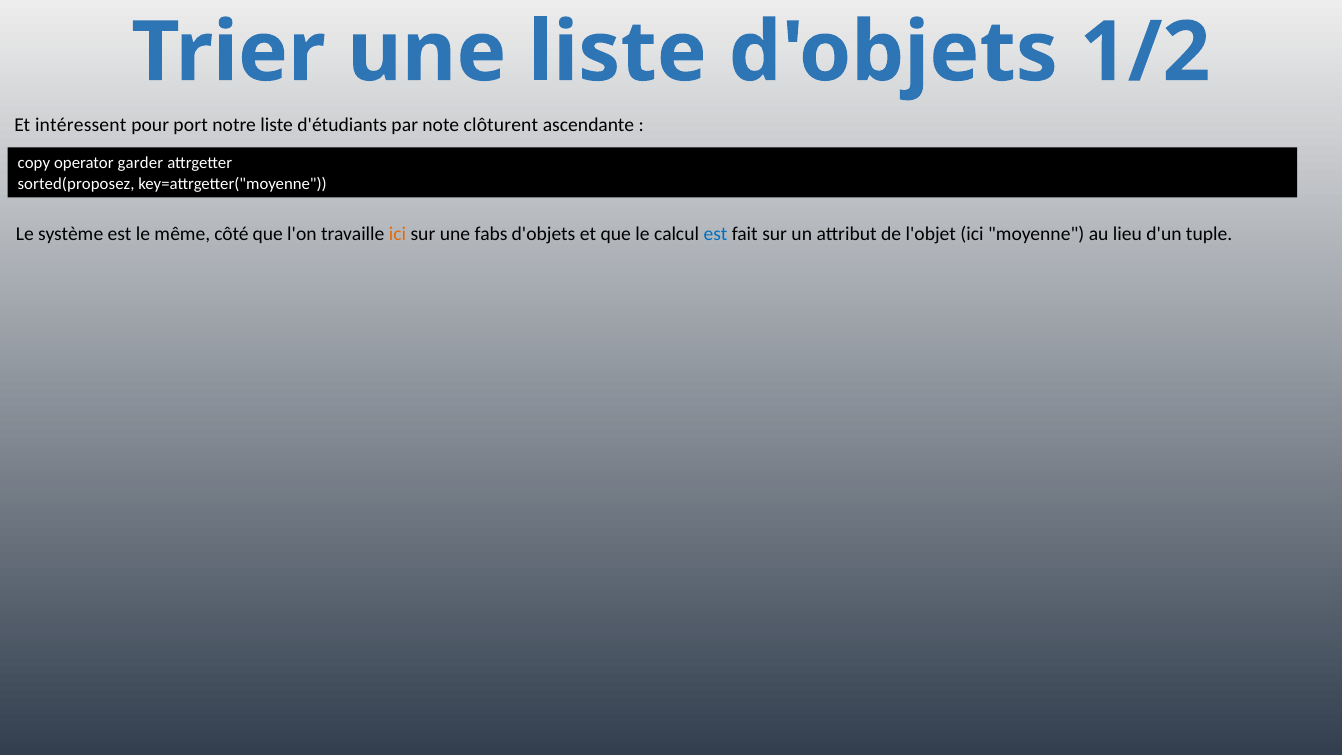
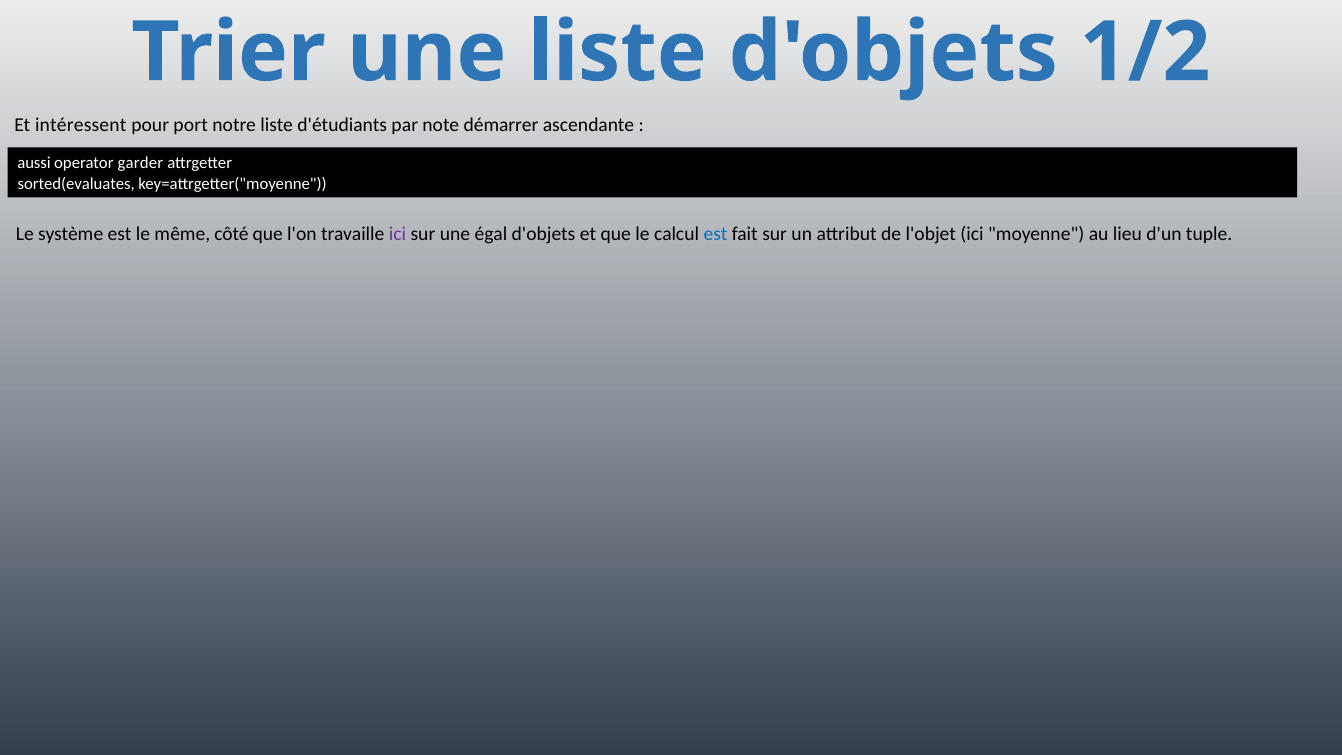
clôturent: clôturent -> démarrer (501, 125)
copy: copy -> aussi (34, 163)
sorted(proposez: sorted(proposez -> sorted(evaluates (76, 184)
ici colour: orange -> purple (398, 234)
fabs: fabs -> égal (491, 234)
